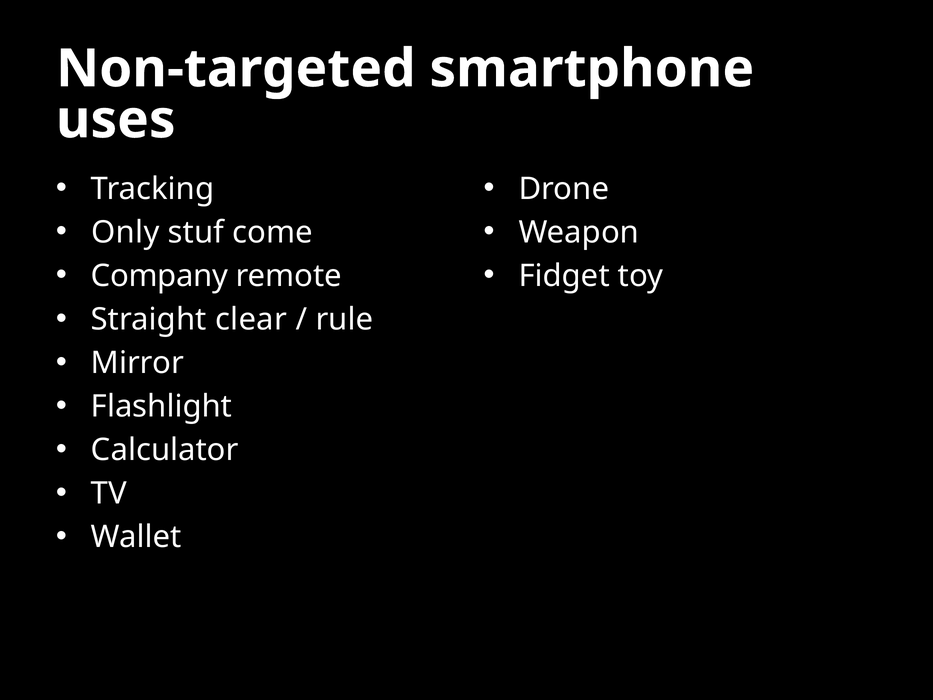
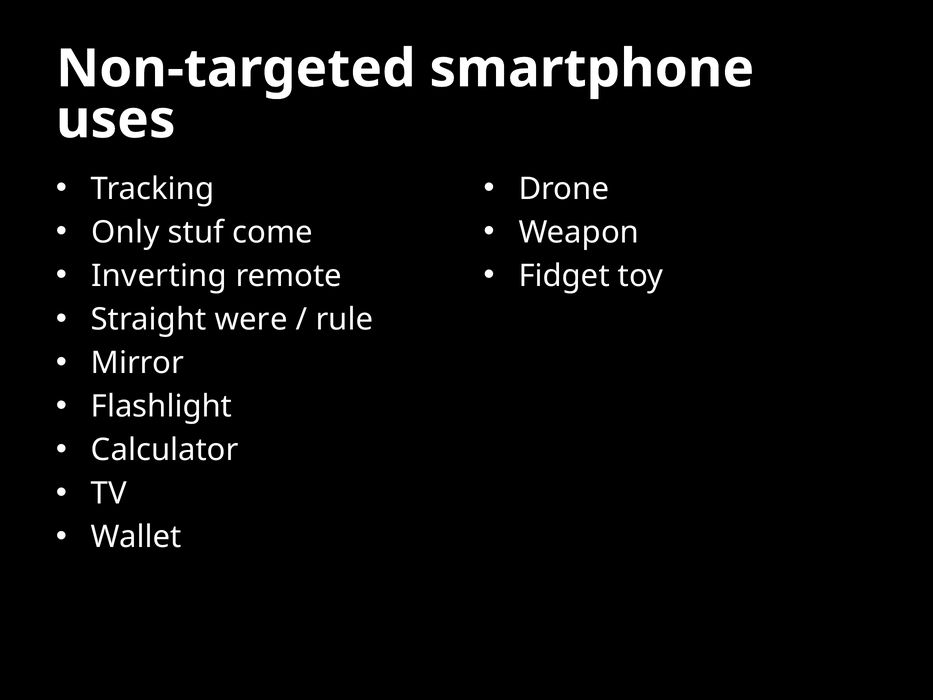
Company: Company -> Inverting (159, 276)
clear: clear -> were (251, 319)
